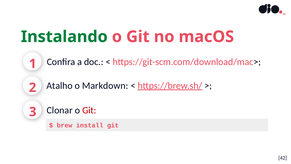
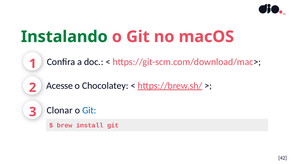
Atalho: Atalho -> Acesse (60, 85)
Markdown: Markdown -> Chocolatey (105, 85)
Git colour: red -> blue (89, 110)
